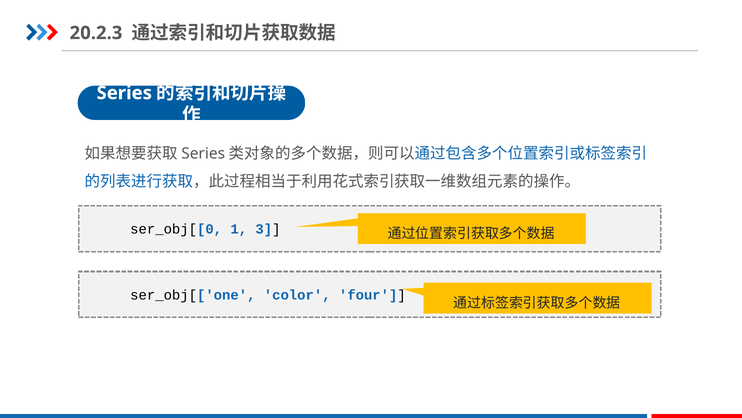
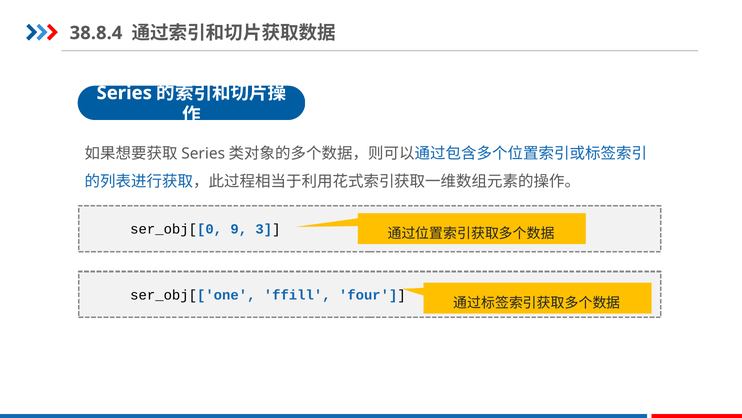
20.2.3: 20.2.3 -> 38.8.4 (96, 33)
1: 1 -> 9 (239, 229)
color: color -> ffill (297, 295)
